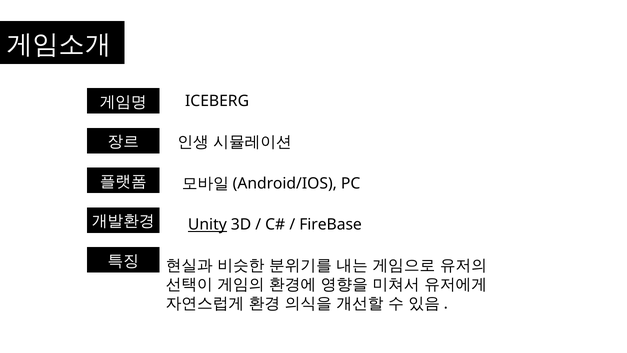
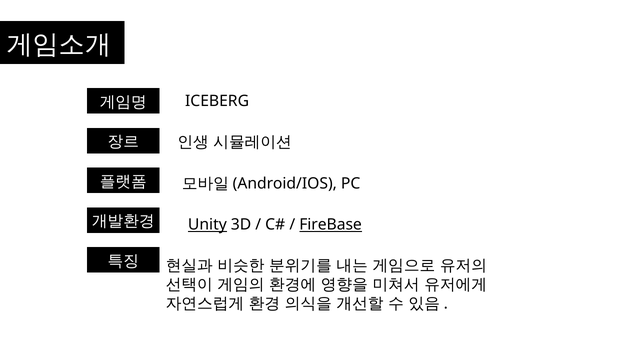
FireBase underline: none -> present (331, 224)
